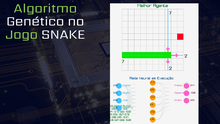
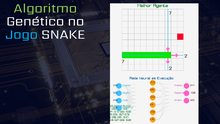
Jogo colour: light green -> light blue (22, 34)
